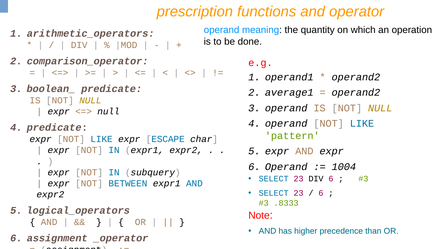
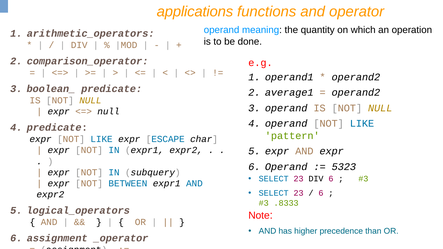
prescription: prescription -> applications (195, 12)
1004: 1004 -> 5323 (344, 167)
